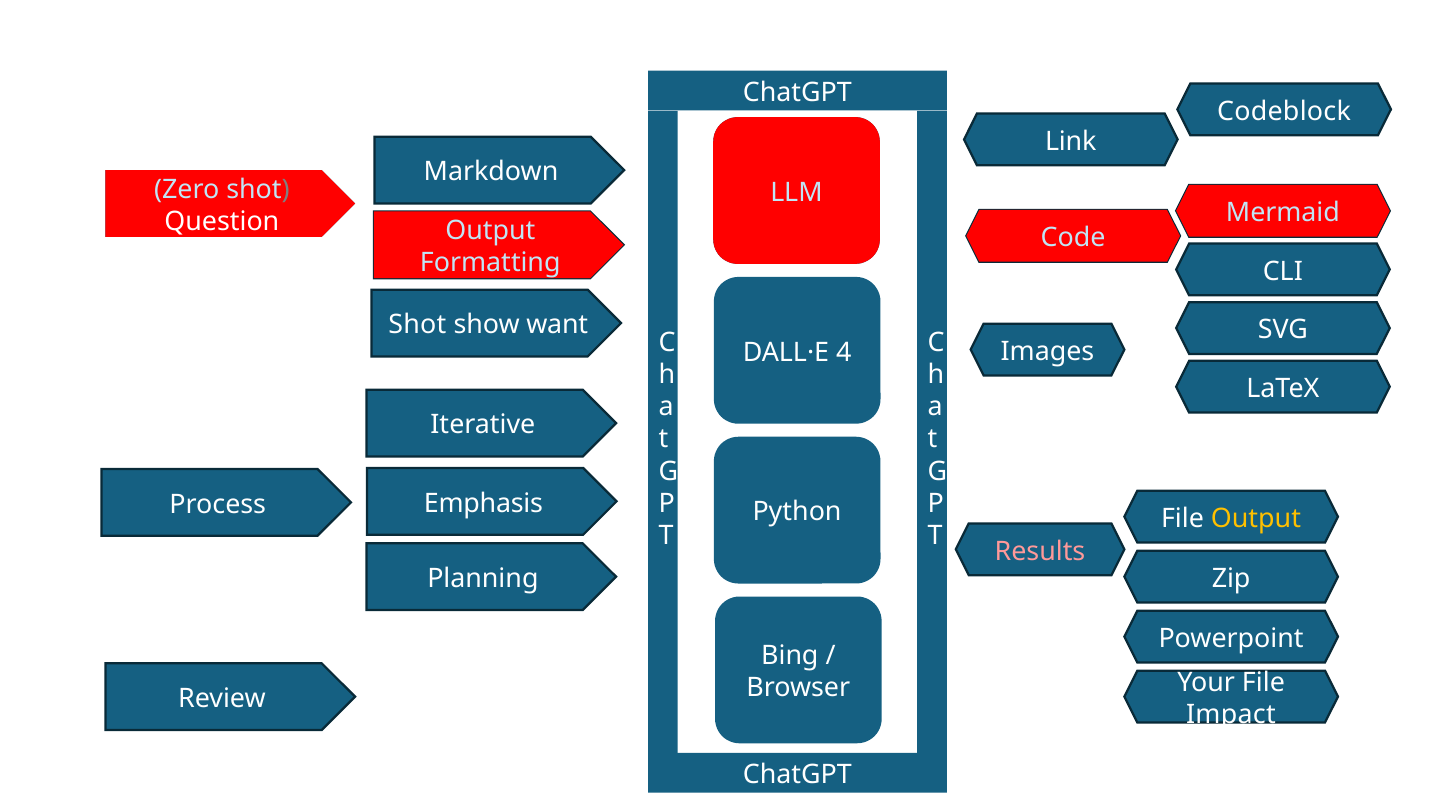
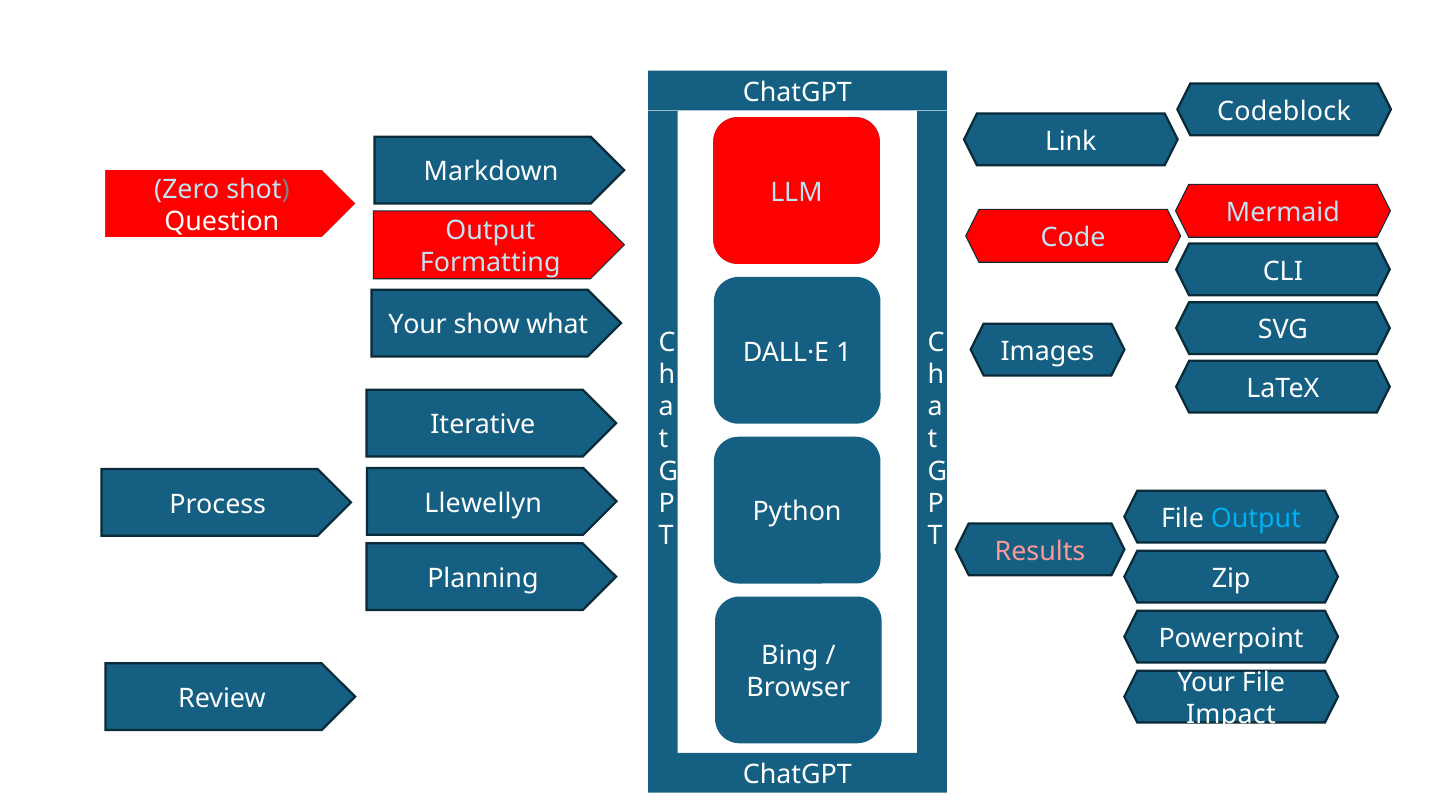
Shot: Shot -> Your (418, 325)
want: want -> what (557, 325)
4: 4 -> 1 (844, 352)
Emphasis: Emphasis -> Llewellyn (483, 503)
Output colour: yellow -> light blue (1256, 519)
